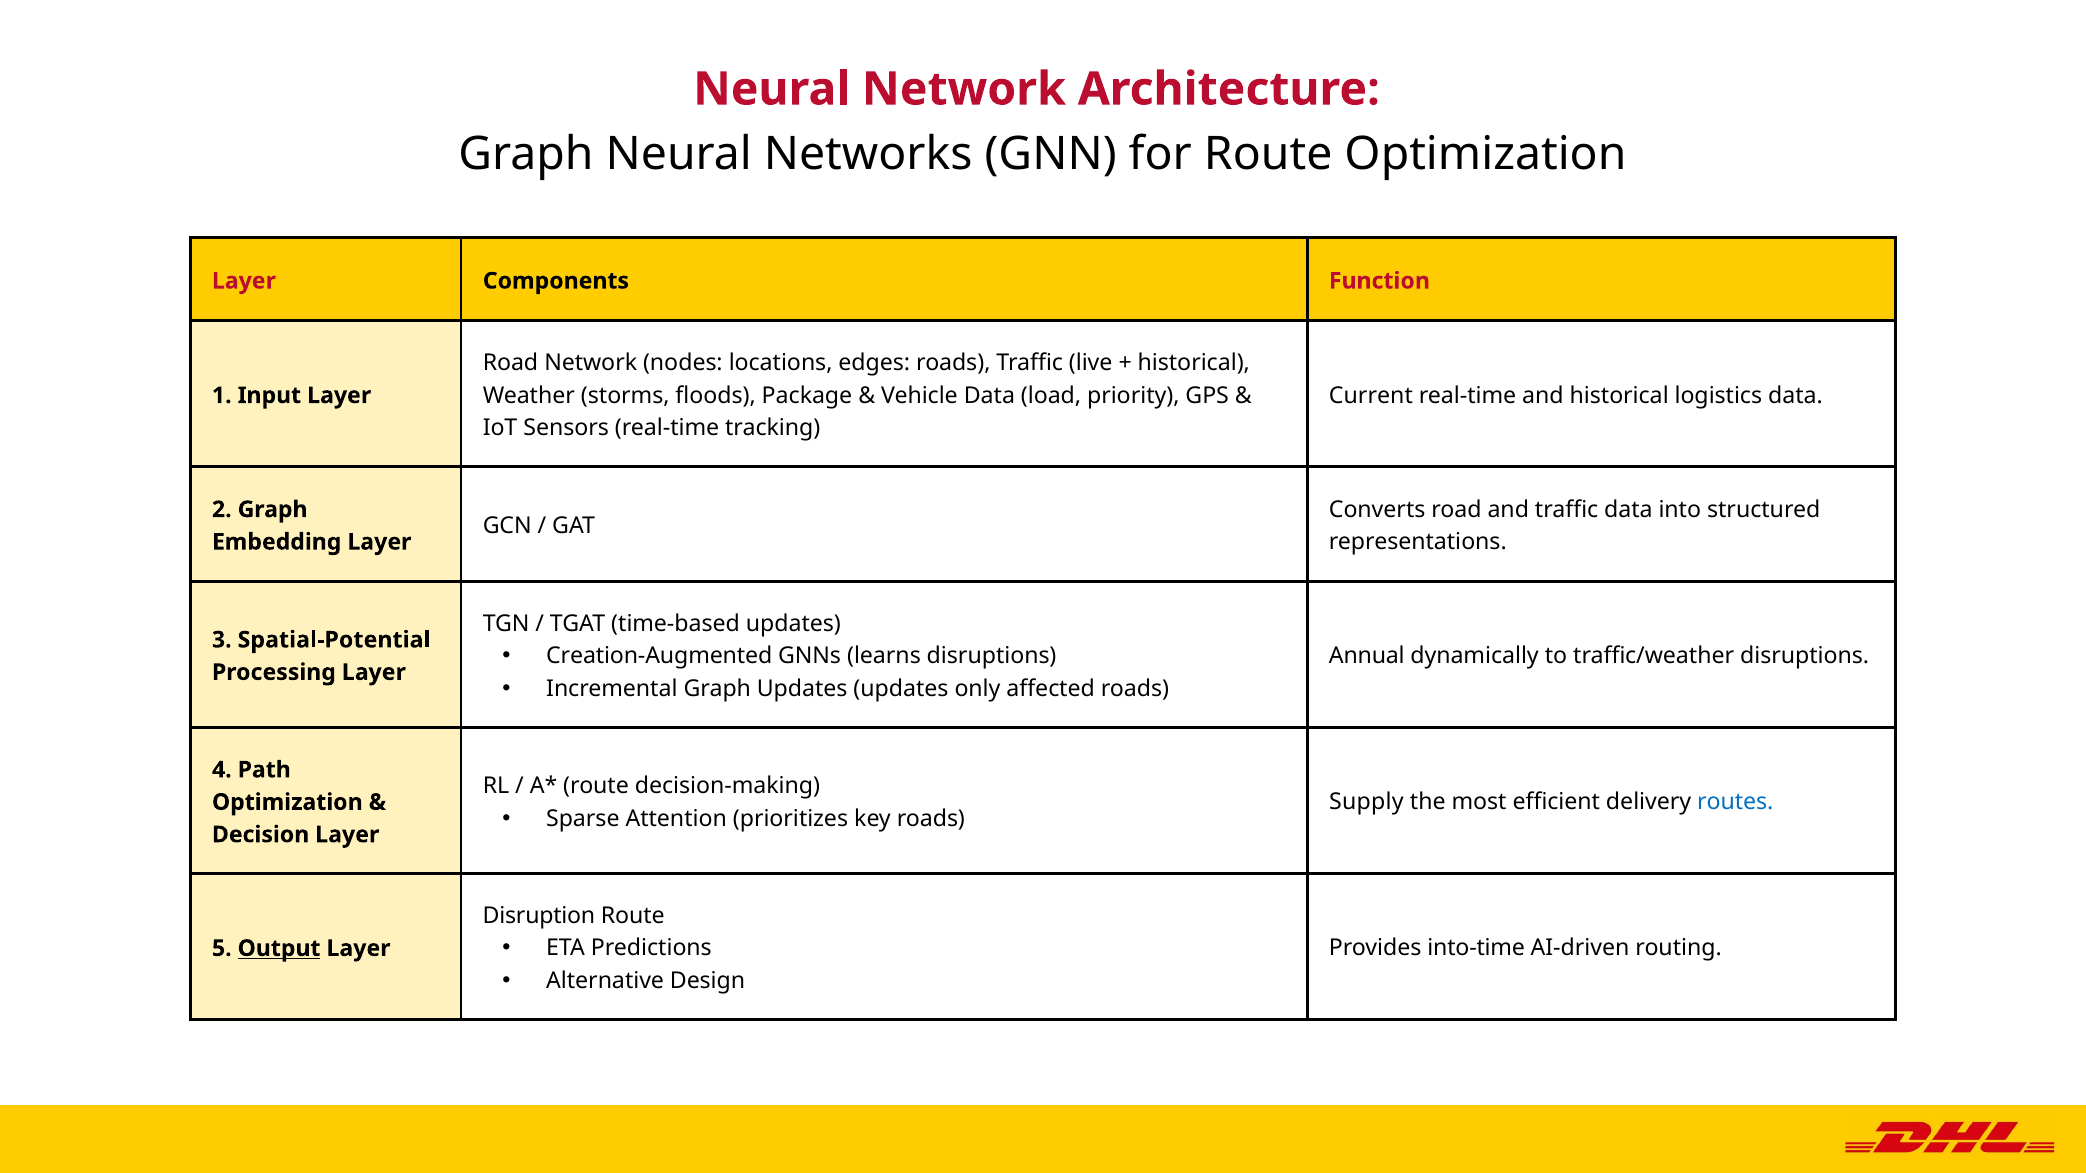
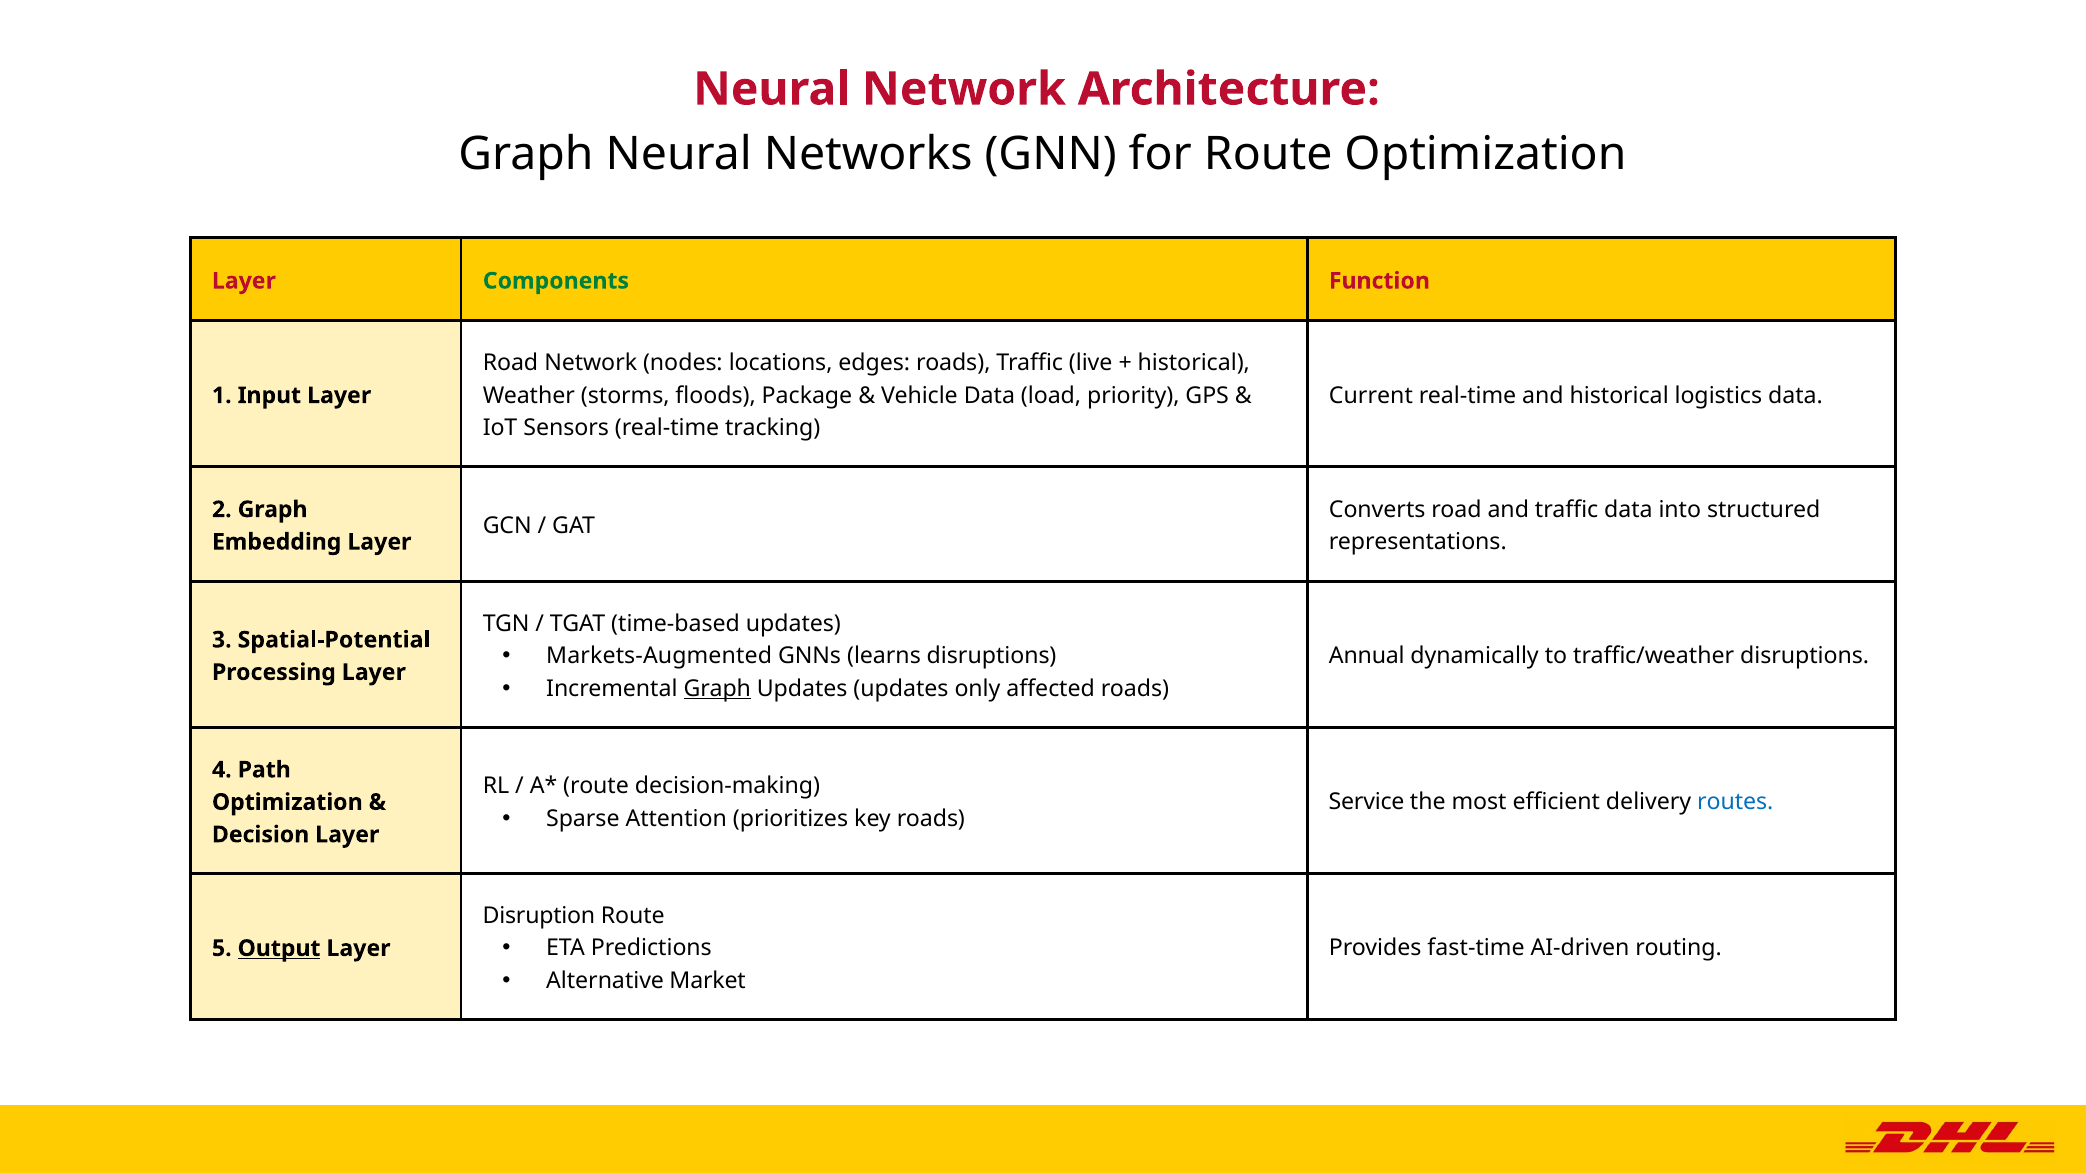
Components colour: black -> green (556, 281)
Creation-Augmented: Creation-Augmented -> Markets-Augmented (659, 656)
Graph underline: none -> present (717, 689)
Supply: Supply -> Service (1367, 802)
into-time: into-time -> fast-time (1476, 949)
Design: Design -> Market (708, 981)
